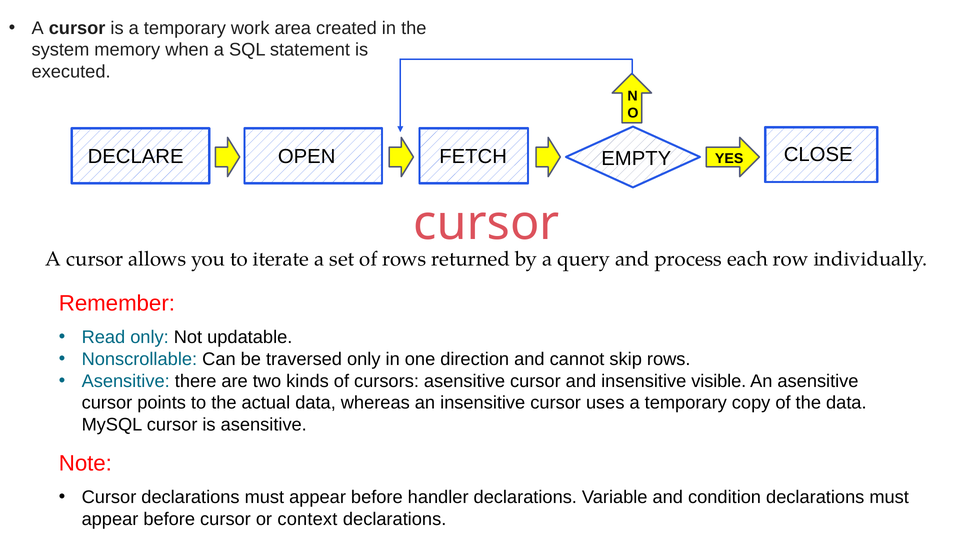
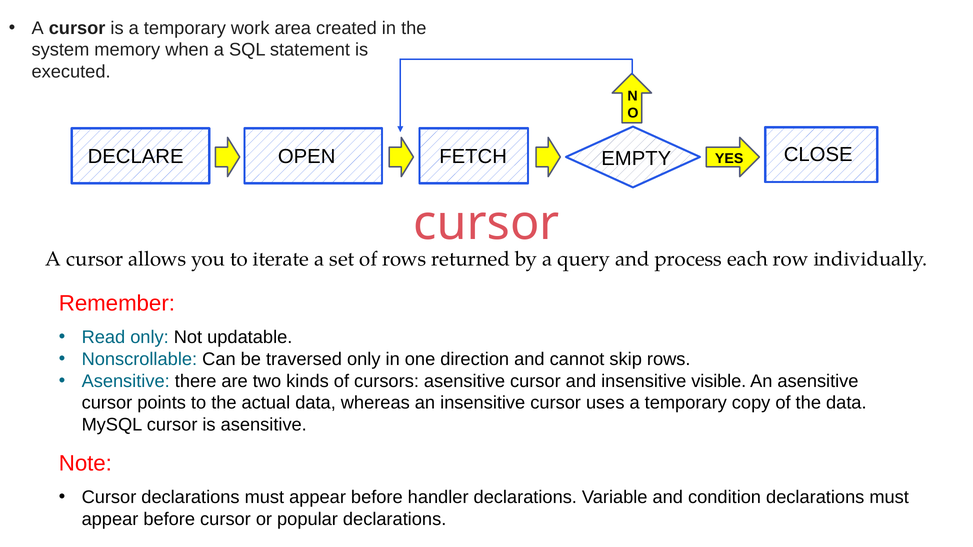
context: context -> popular (308, 519)
